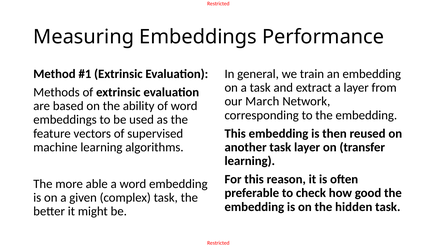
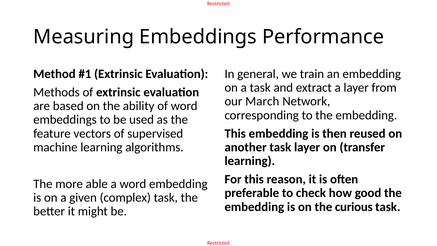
hidden: hidden -> curious (354, 207)
